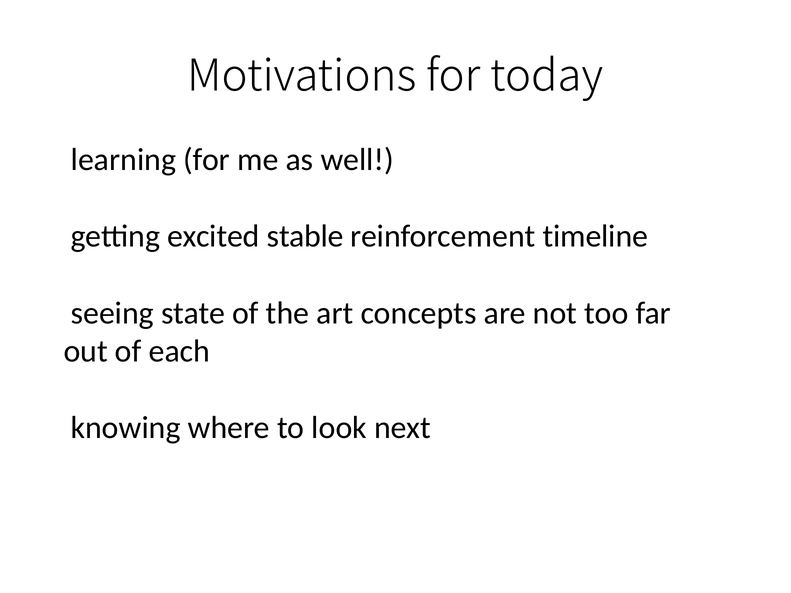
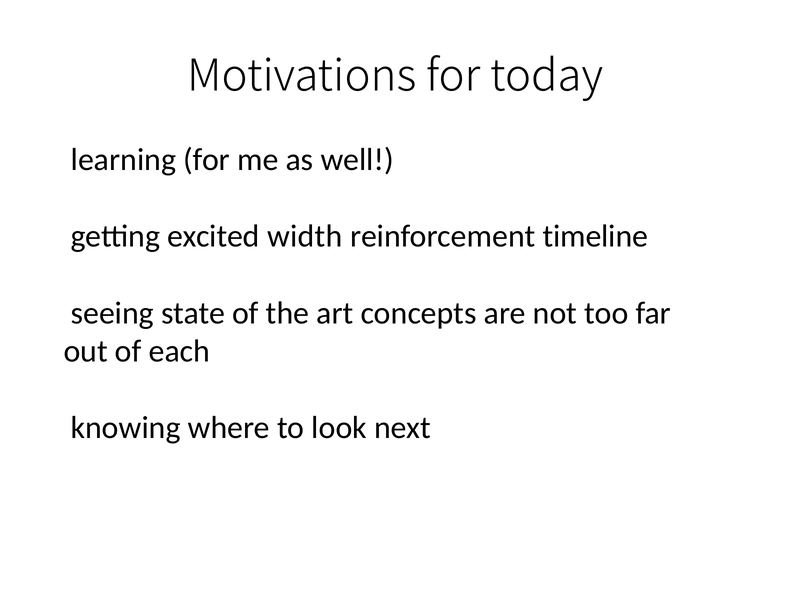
stable: stable -> width (305, 237)
